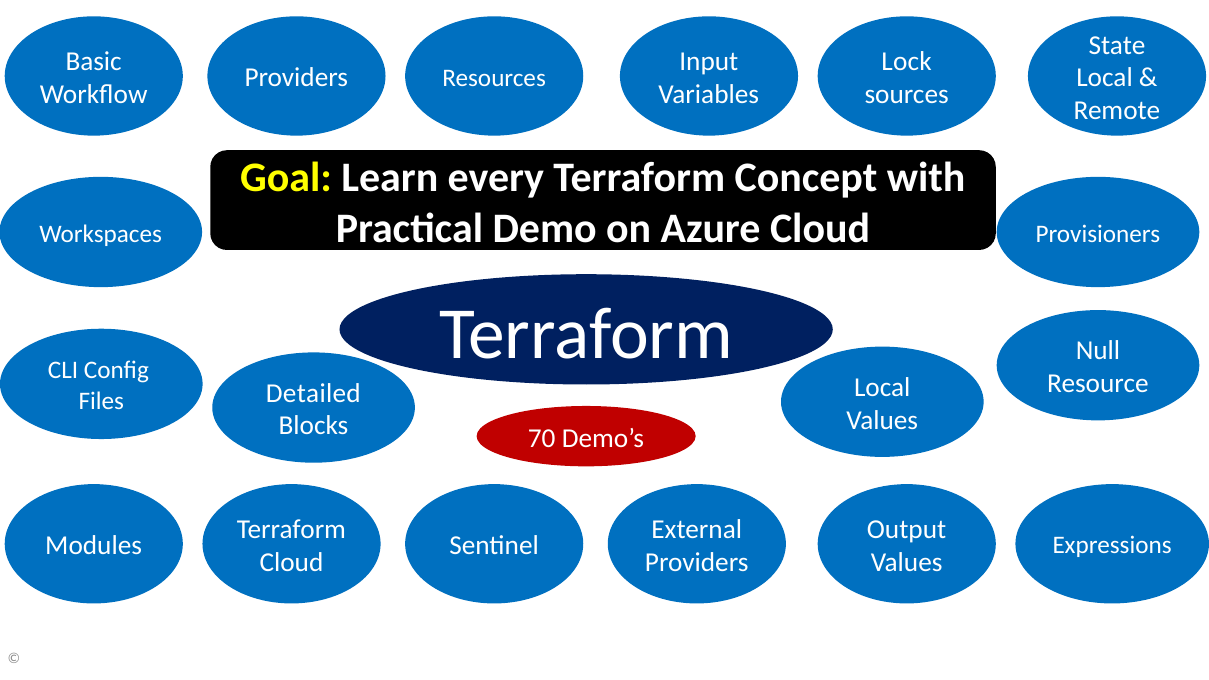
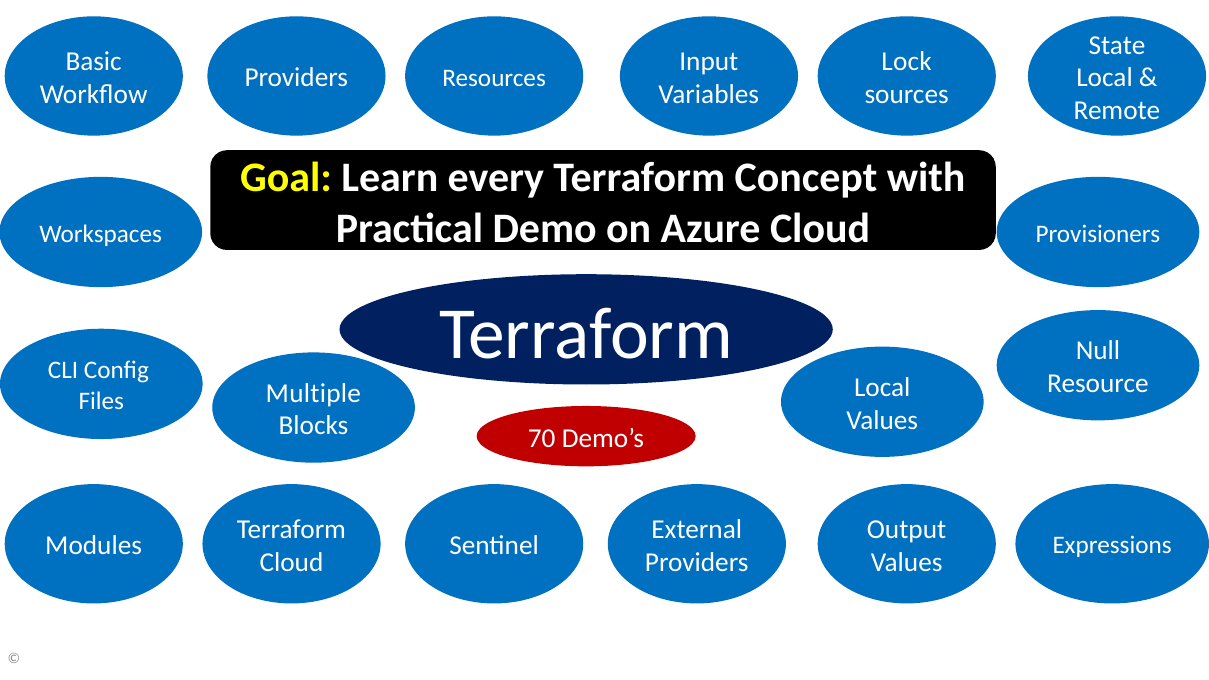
Detailed: Detailed -> Multiple (313, 393)
